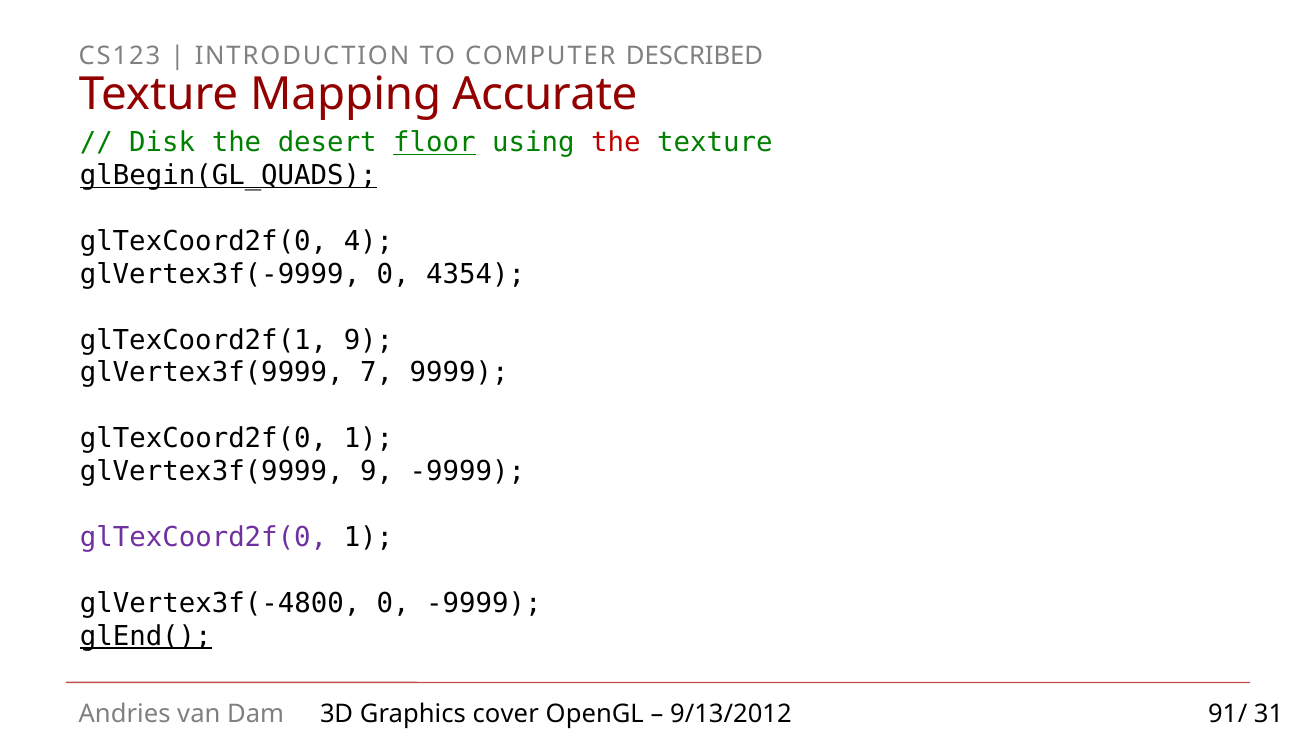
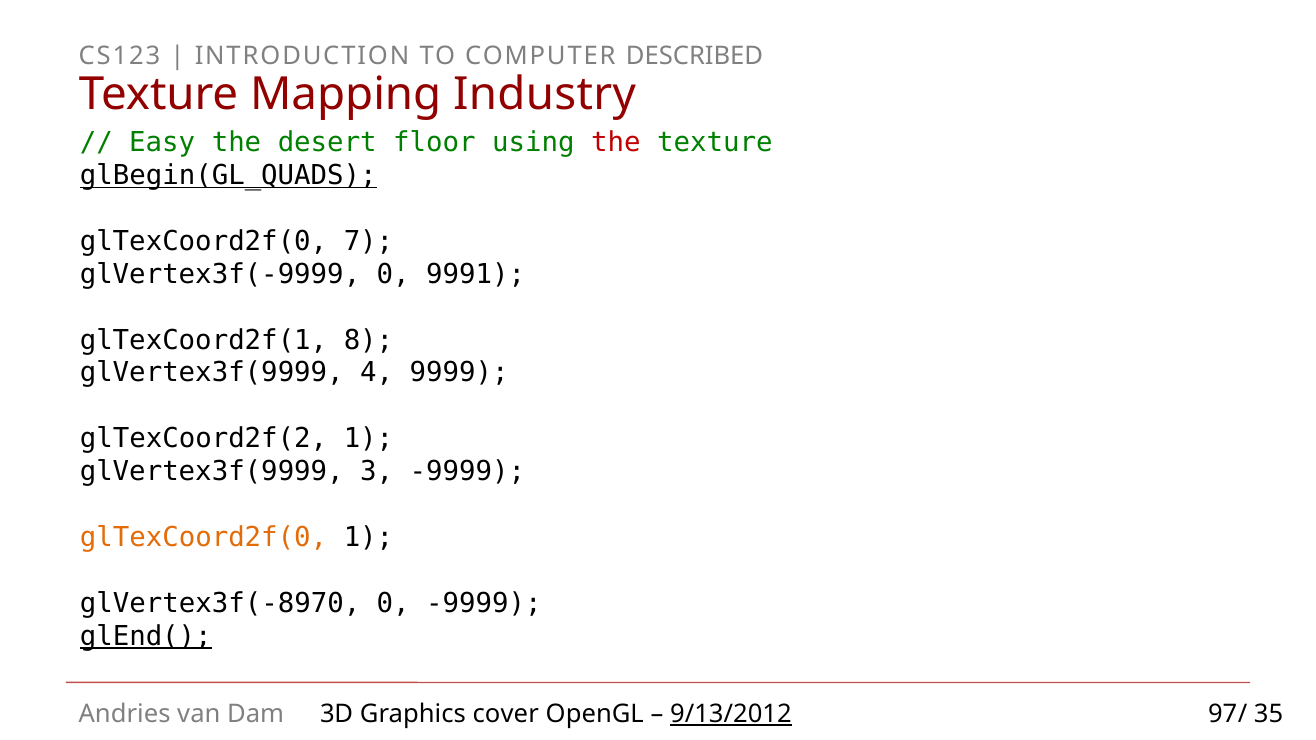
Accurate: Accurate -> Industry (545, 95)
Disk: Disk -> Easy (162, 143)
floor underline: present -> none (434, 143)
4: 4 -> 7 (368, 241)
4354: 4354 -> 9991 (476, 274)
glTexCoord2f(1 9: 9 -> 8 (368, 340)
7: 7 -> 4 (377, 373)
glTexCoord2f(0: glTexCoord2f(0 -> glTexCoord2f(2 (204, 439)
glVertex3f(9999 9: 9 -> 3 (377, 472)
glTexCoord2f(0 colour: purple -> orange (204, 538)
glVertex3f(-4800: glVertex3f(-4800 -> glVertex3f(-8970 (220, 603)
9/13/2012 underline: none -> present (731, 715)
91: 91 -> 97 (1223, 715)
31: 31 -> 35 (1269, 715)
